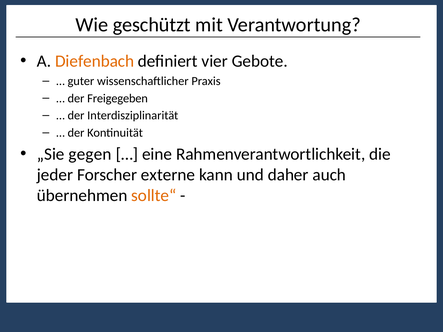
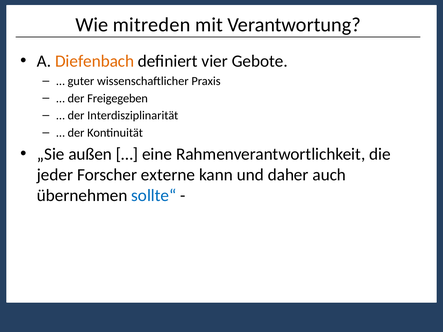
geschützt: geschützt -> mitreden (152, 25)
gegen: gegen -> außen (90, 154)
sollte“ colour: orange -> blue (154, 196)
